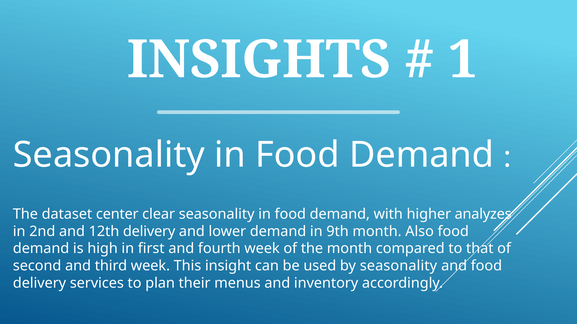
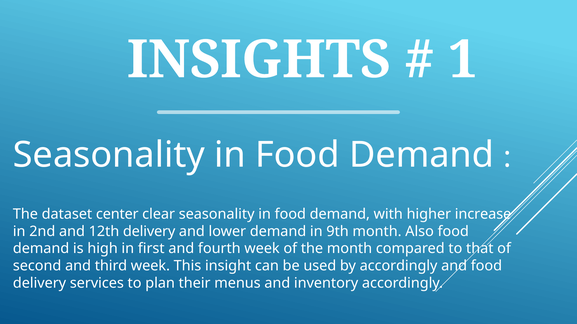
analyzes: analyzes -> increase (483, 214)
by seasonality: seasonality -> accordingly (399, 266)
